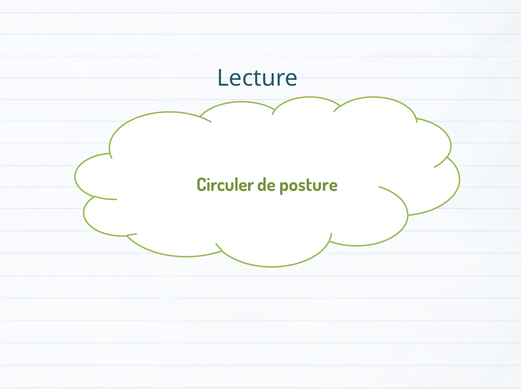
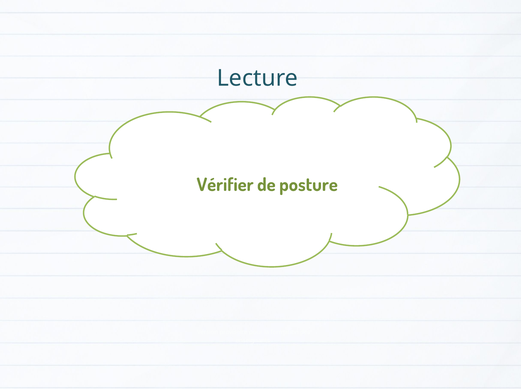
Circuler: Circuler -> Vérifier (225, 185)
